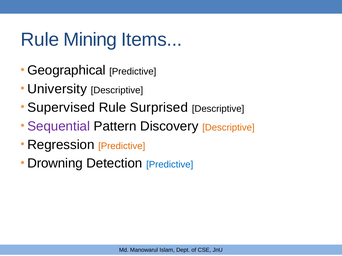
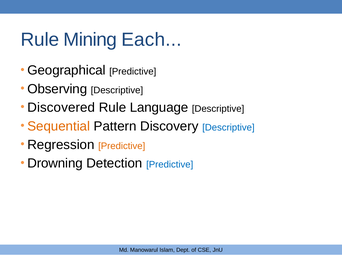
Items: Items -> Each (151, 40)
University: University -> Observing (57, 89)
Supervised: Supervised -> Discovered (61, 108)
Surprised: Surprised -> Language (159, 108)
Sequential colour: purple -> orange (59, 126)
Descriptive colour: orange -> blue (228, 128)
